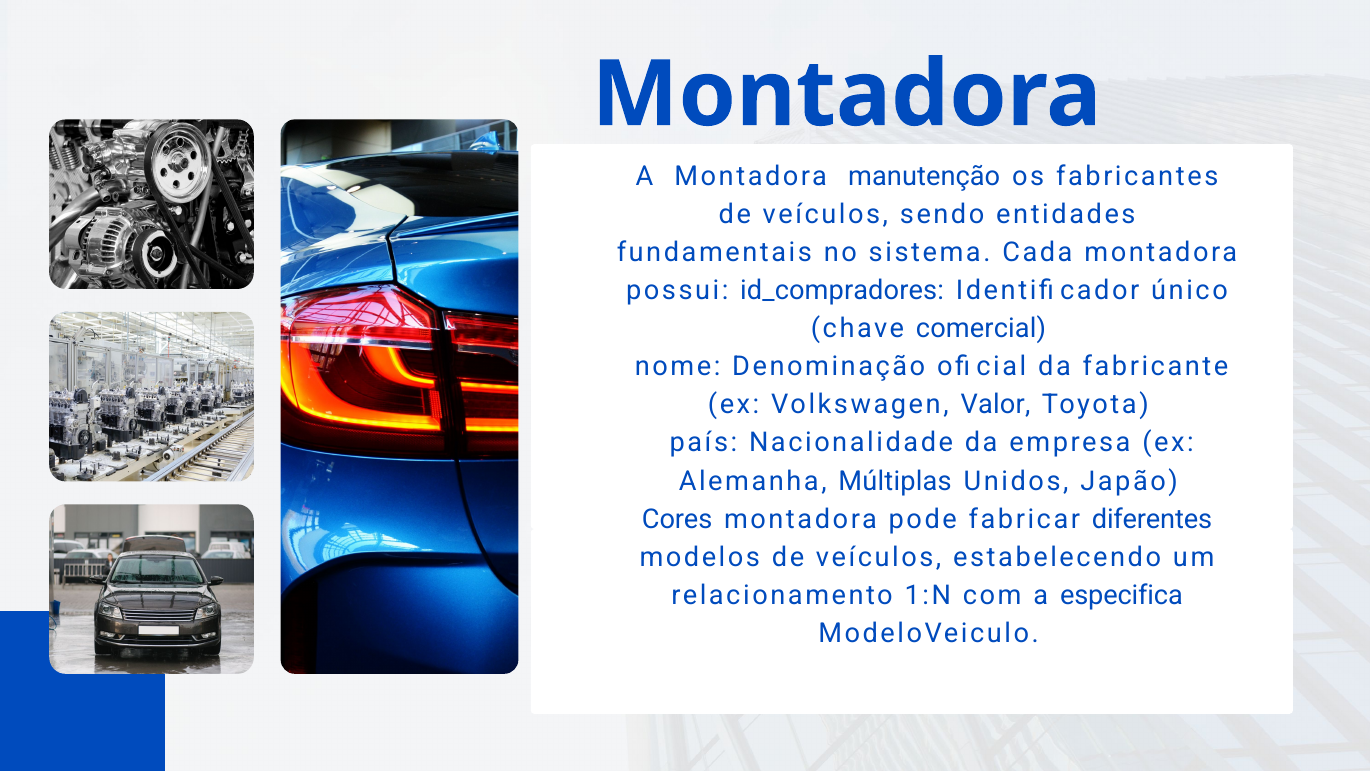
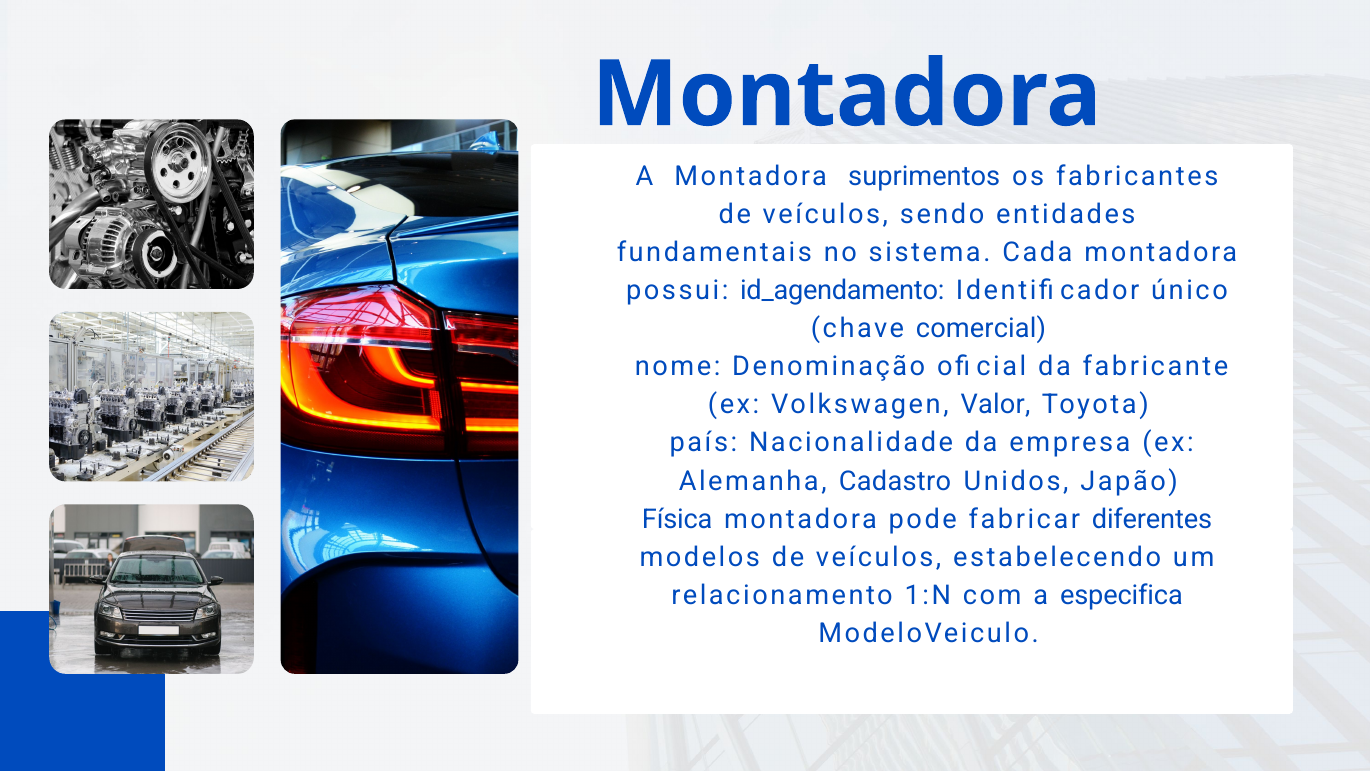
manutenção: manutenção -> suprimentos (924, 176)
id_compradores: id_compradores -> id_agendamento (842, 290)
Múltiplas: Múltiplas -> Cadastro (895, 481)
Cores: Cores -> Física (677, 519)
